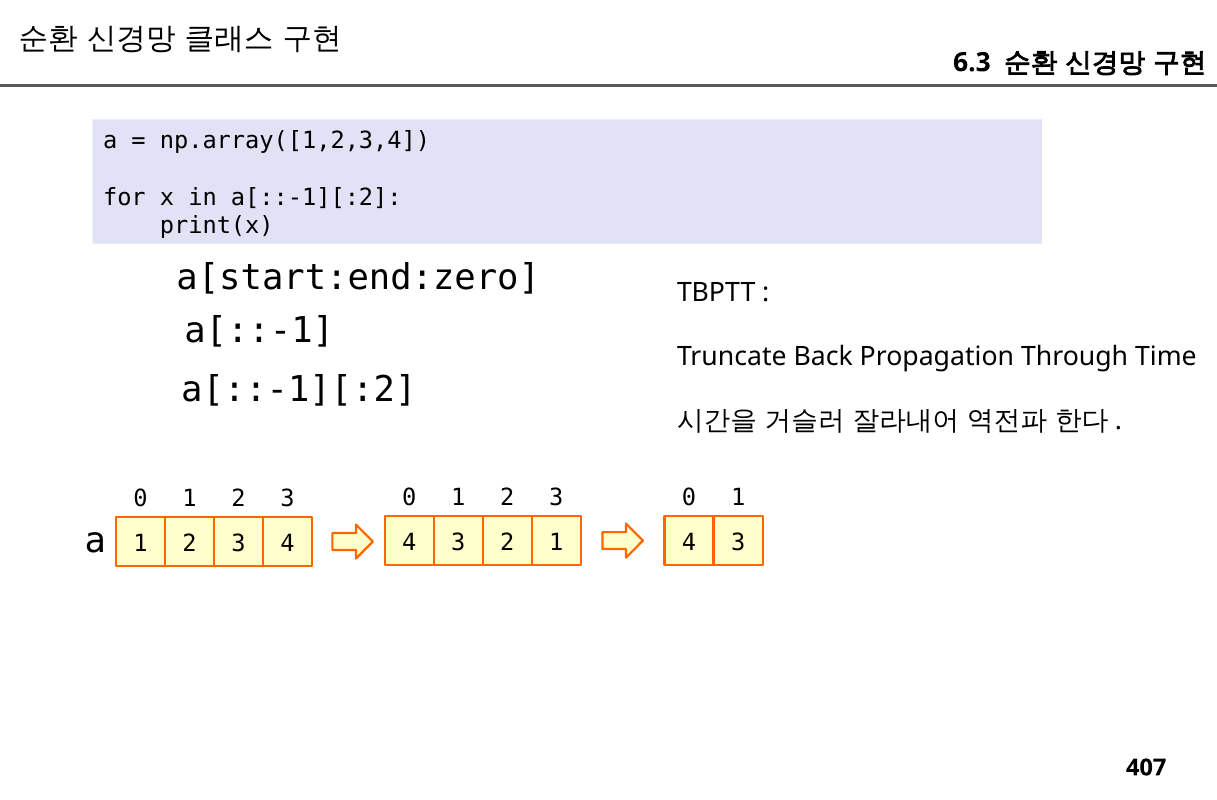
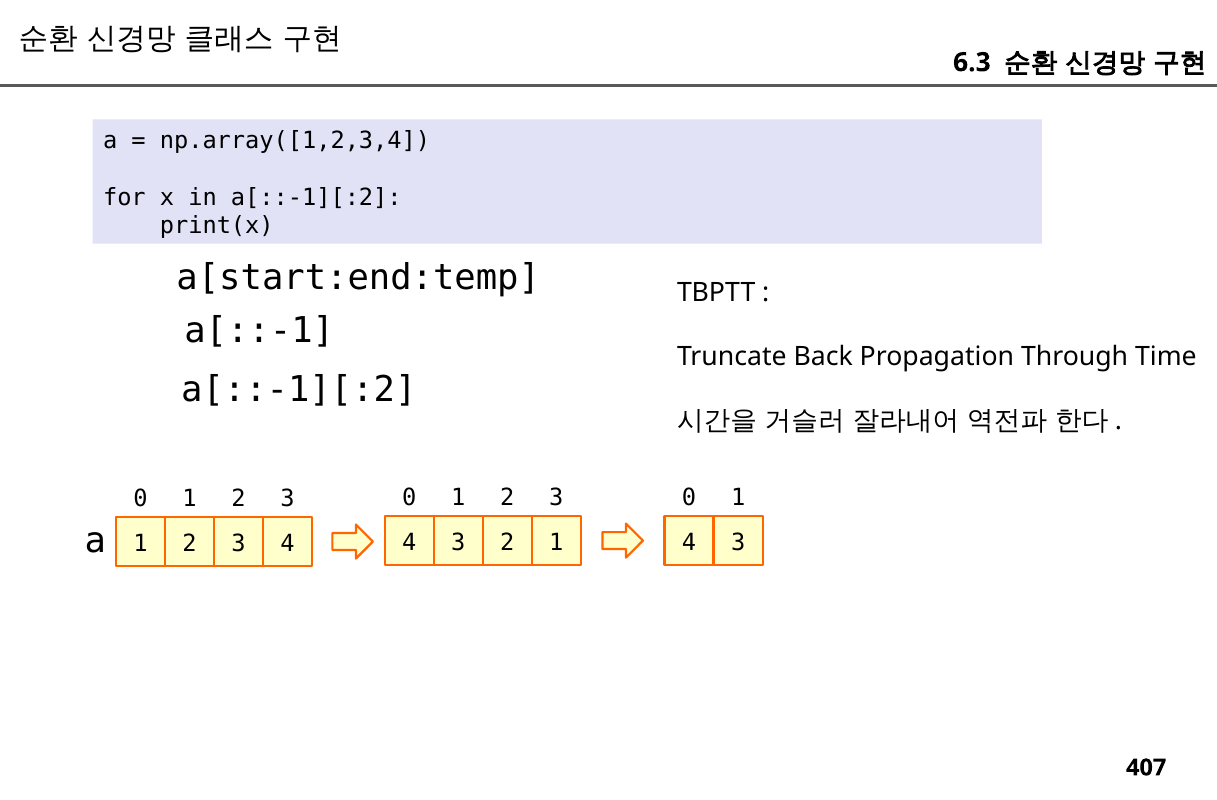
a[start:end:zero: a[start:end:zero -> a[start:end:temp (358, 278)
